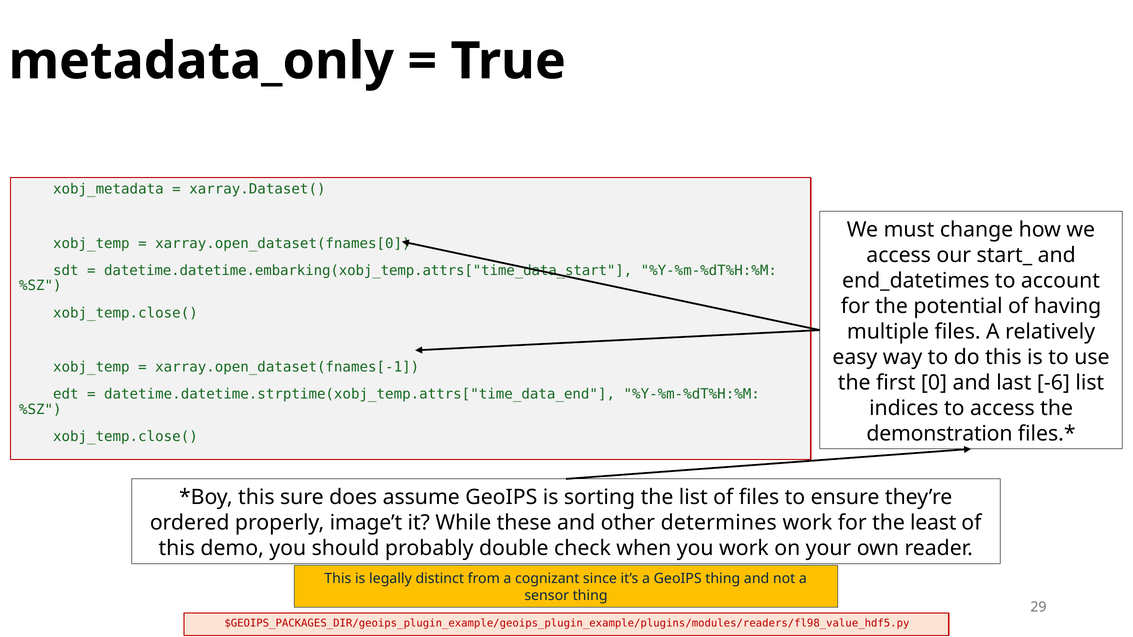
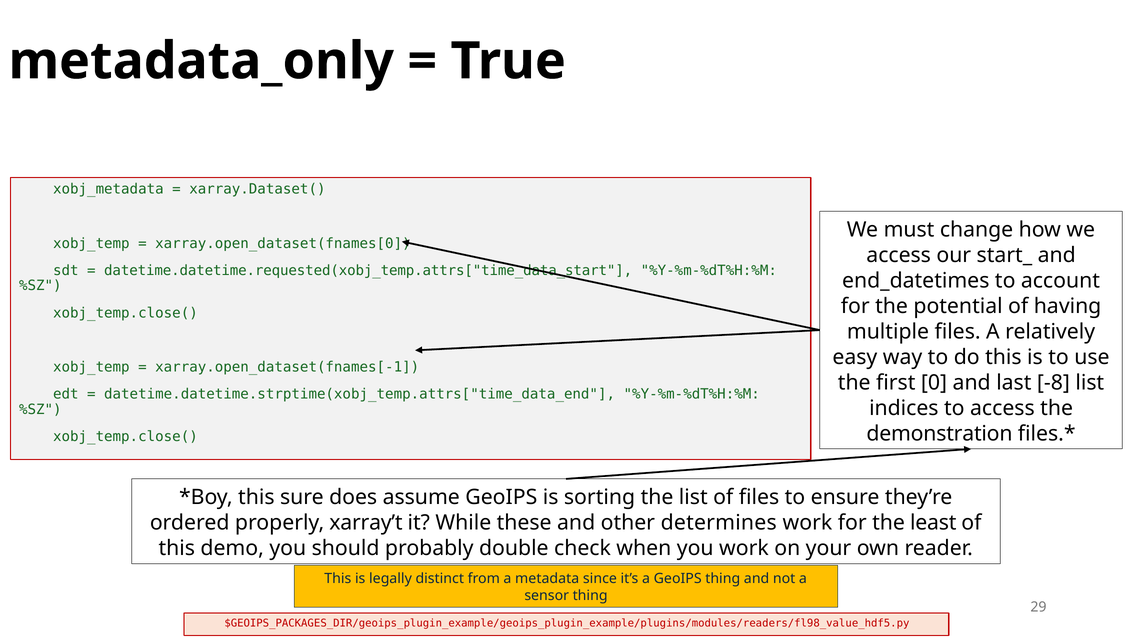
datetime.datetime.embarking(xobj_temp.attrs["time_data_start: datetime.datetime.embarking(xobj_temp.attrs["time_data_start -> datetime.datetime.requested(xobj_temp.attrs["time_data_start (368, 271)
-6: -6 -> -8 (1053, 383)
image’t: image’t -> xarray’t (366, 523)
cognizant: cognizant -> metadata (547, 579)
